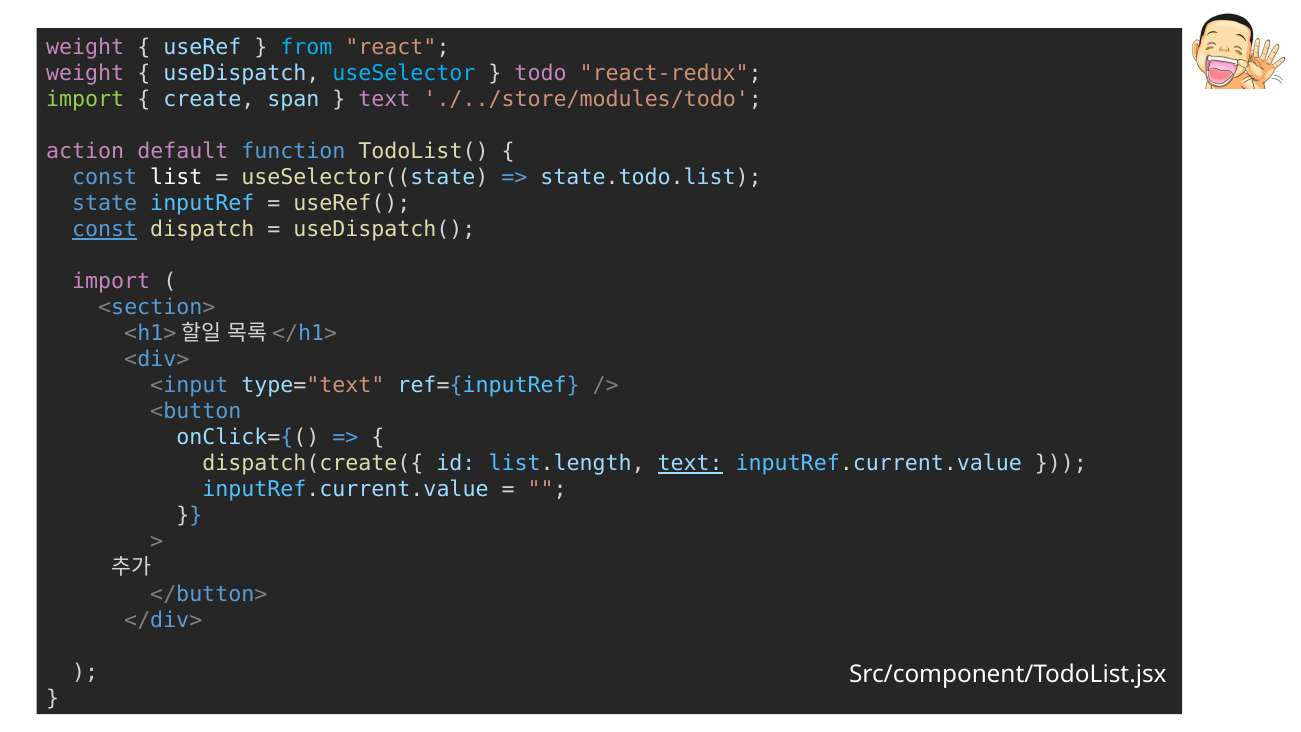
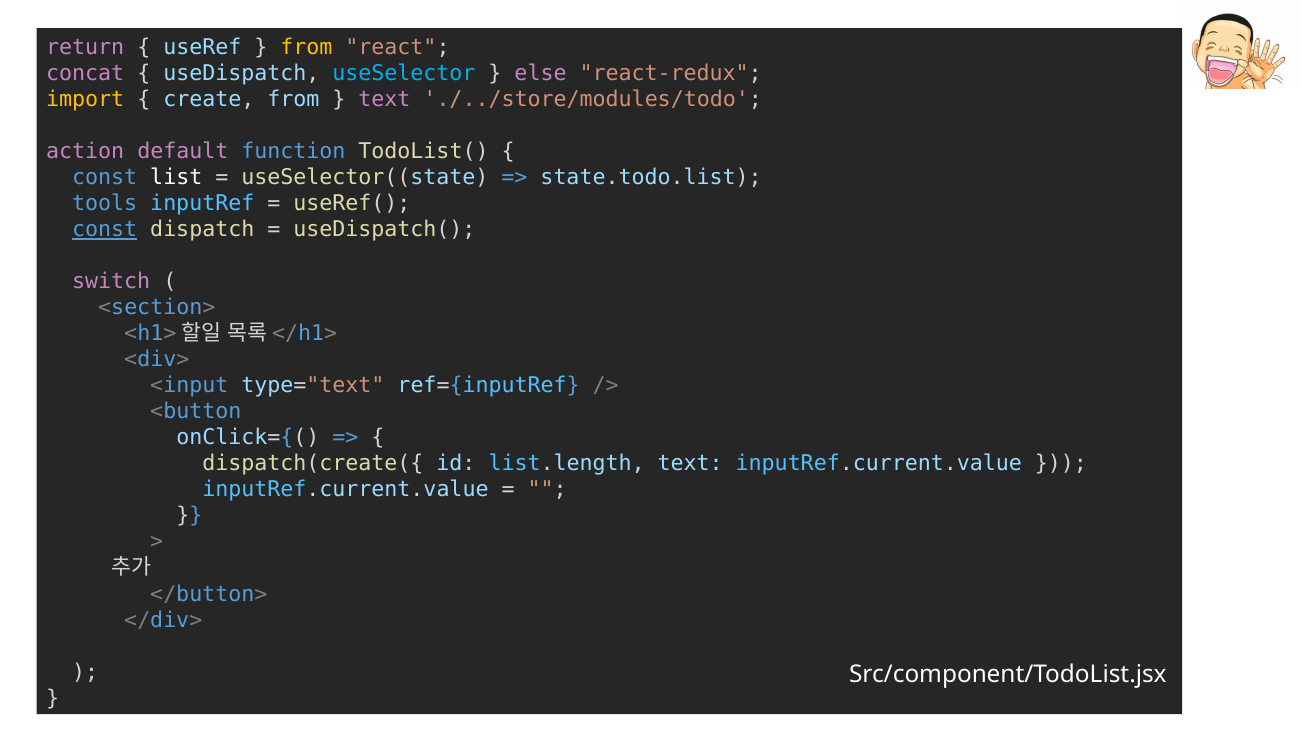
weight: weight -> return (85, 48)
from colour: light blue -> yellow (306, 48)
weight: weight -> concat (85, 74)
todo: todo -> else (541, 74)
import colour: light green -> yellow (85, 100)
create span: span -> from (293, 100)
state: state -> tools (105, 204)
import: import -> switch (111, 282)
text underline: present -> none (690, 464)
